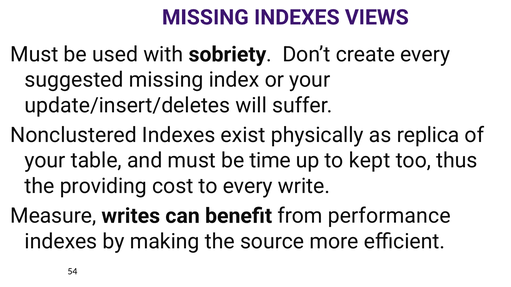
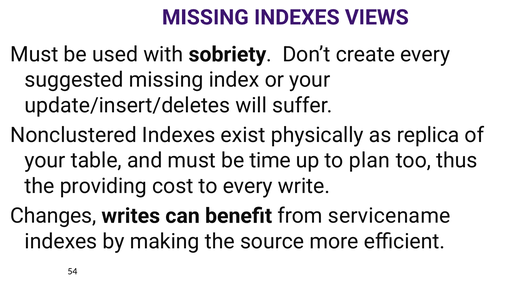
kept: kept -> plan (370, 161)
Measure: Measure -> Changes (53, 216)
performance: performance -> servicename (389, 216)
